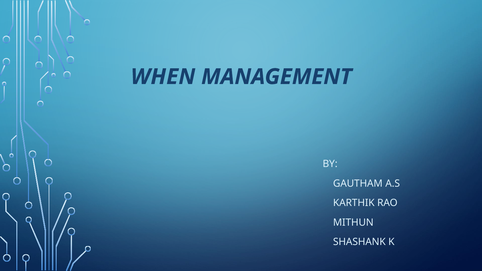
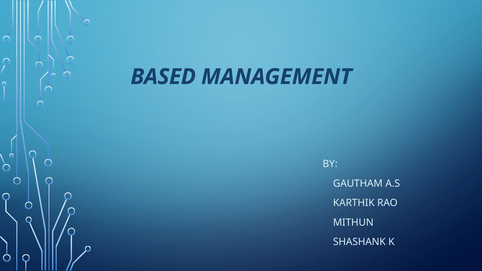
WHEN: WHEN -> BASED (163, 77)
